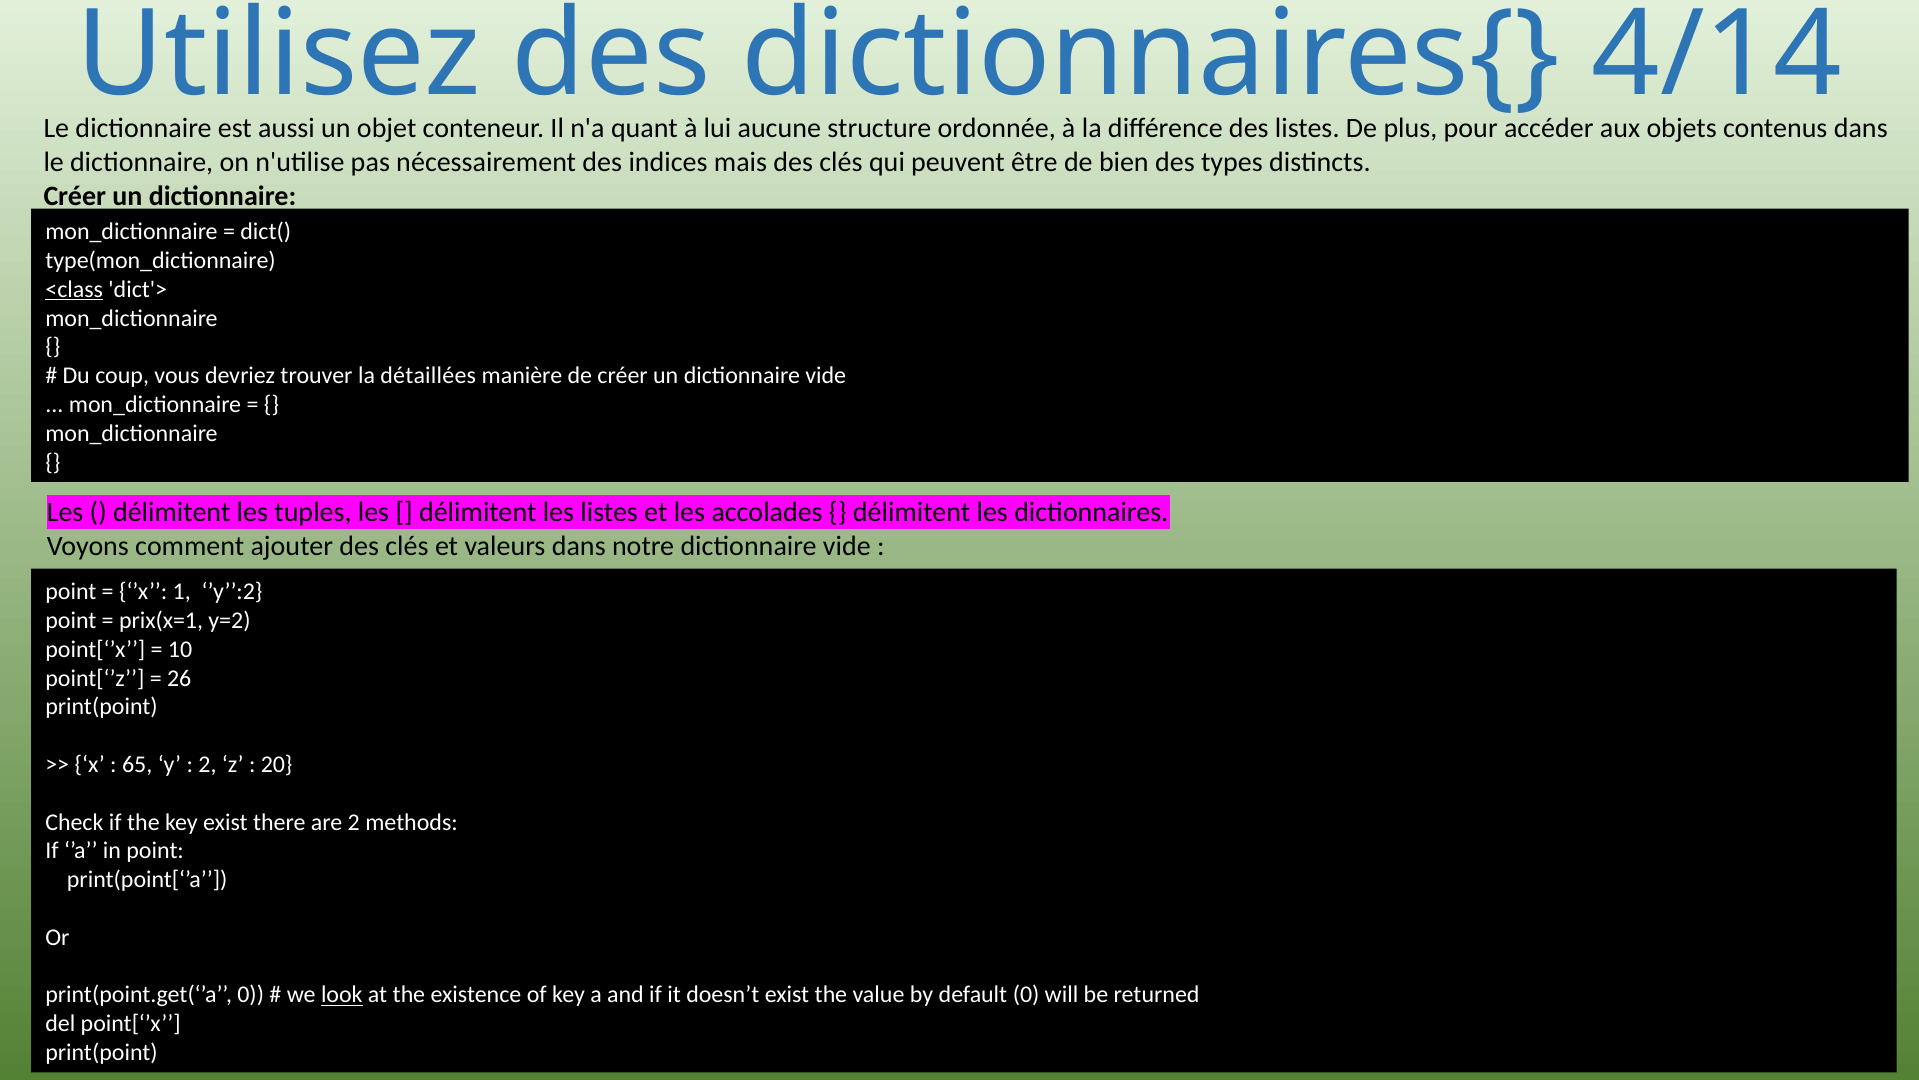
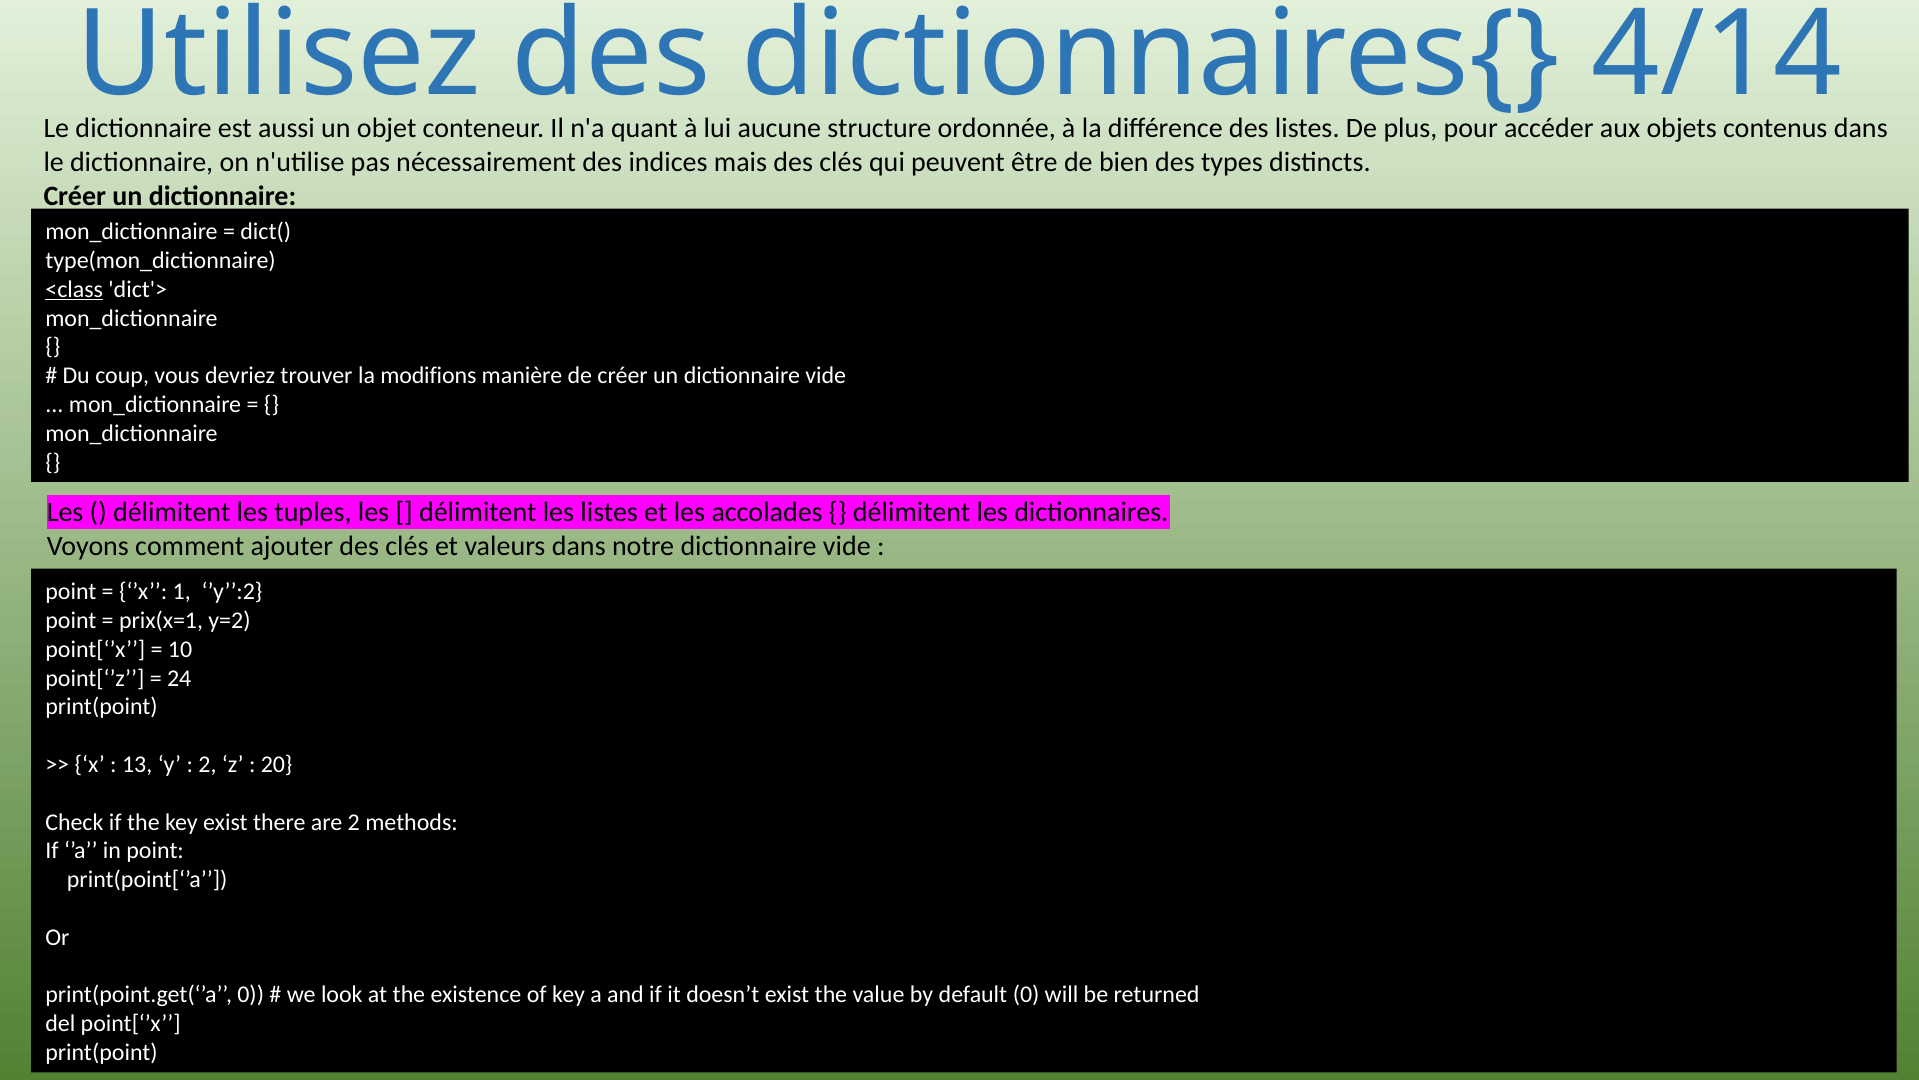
détaillées: détaillées -> modifions (428, 376)
26: 26 -> 24 (179, 678)
65: 65 -> 13 (137, 764)
look underline: present -> none (342, 995)
